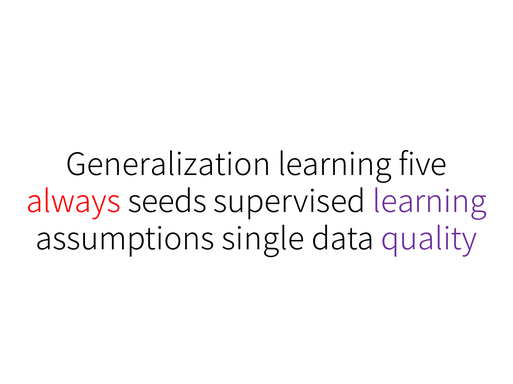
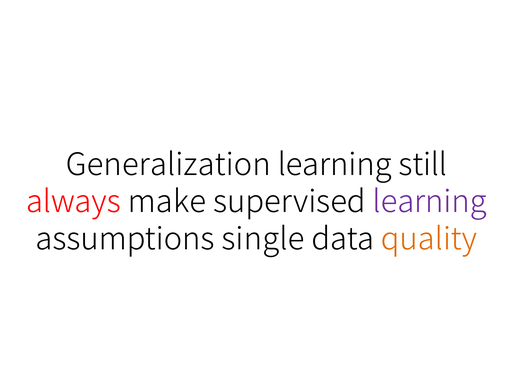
five: five -> still (423, 165)
seeds: seeds -> make (167, 202)
quality colour: purple -> orange (429, 240)
